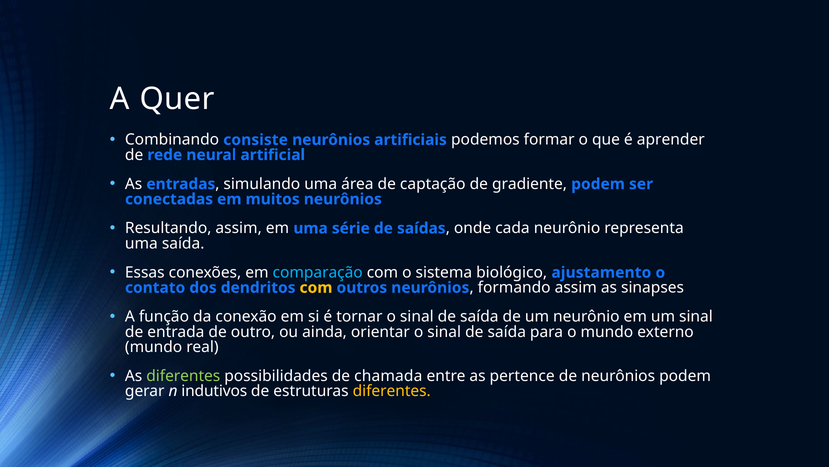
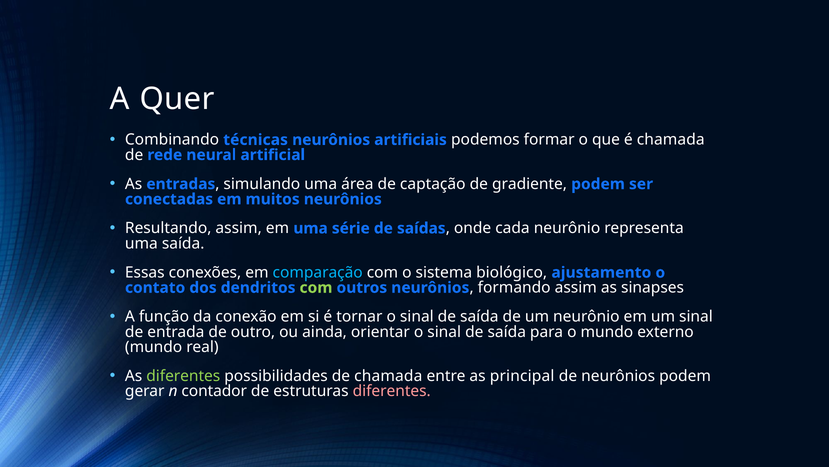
consiste: consiste -> técnicas (256, 140)
é aprender: aprender -> chamada (671, 140)
com colour: yellow -> light green (316, 287)
pertence: pertence -> principal (522, 376)
indutivos: indutivos -> contador (214, 391)
diferentes colour: yellow -> pink (392, 391)
